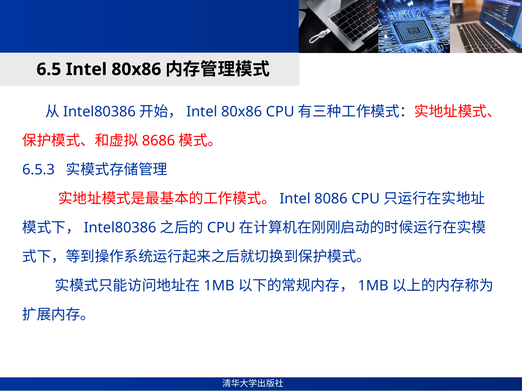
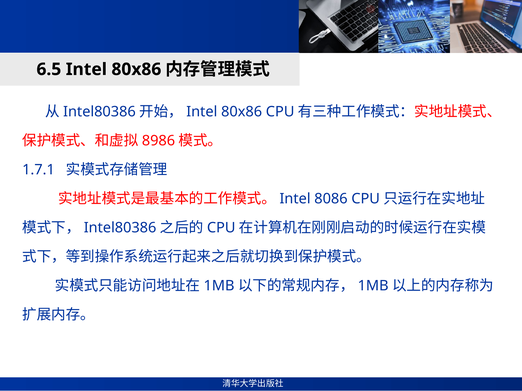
8686: 8686 -> 8986 (158, 141)
6.5.3: 6.5.3 -> 1.7.1 (39, 170)
